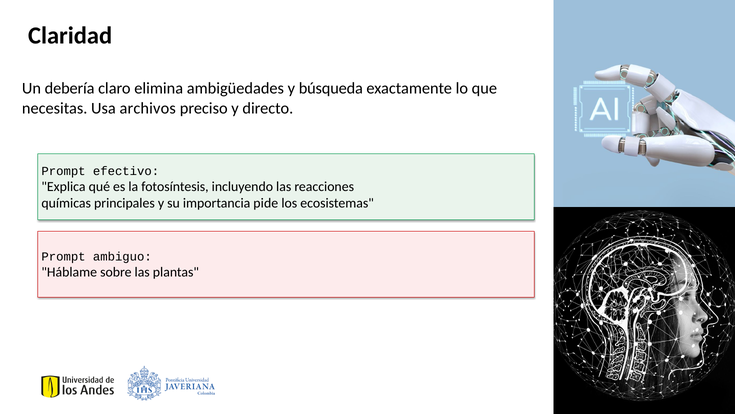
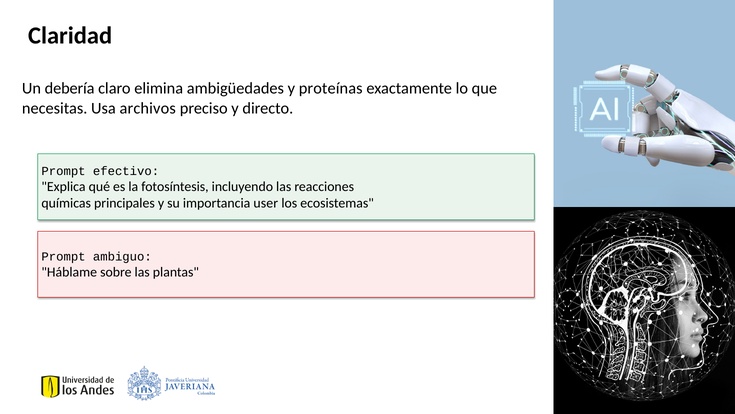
búsqueda: búsqueda -> proteínas (331, 88)
pide: pide -> user (266, 203)
